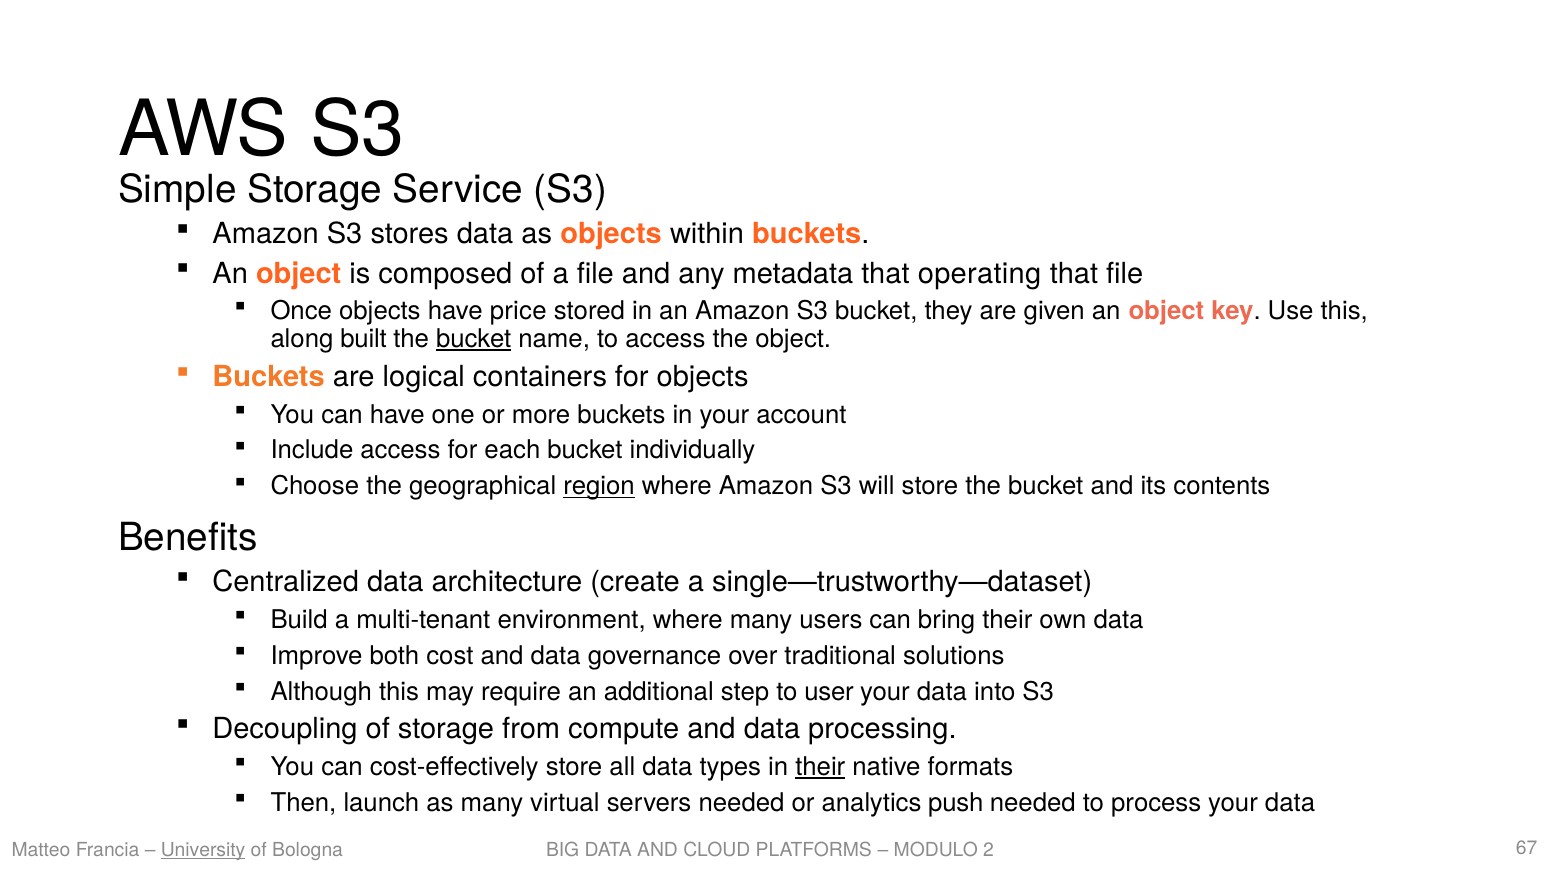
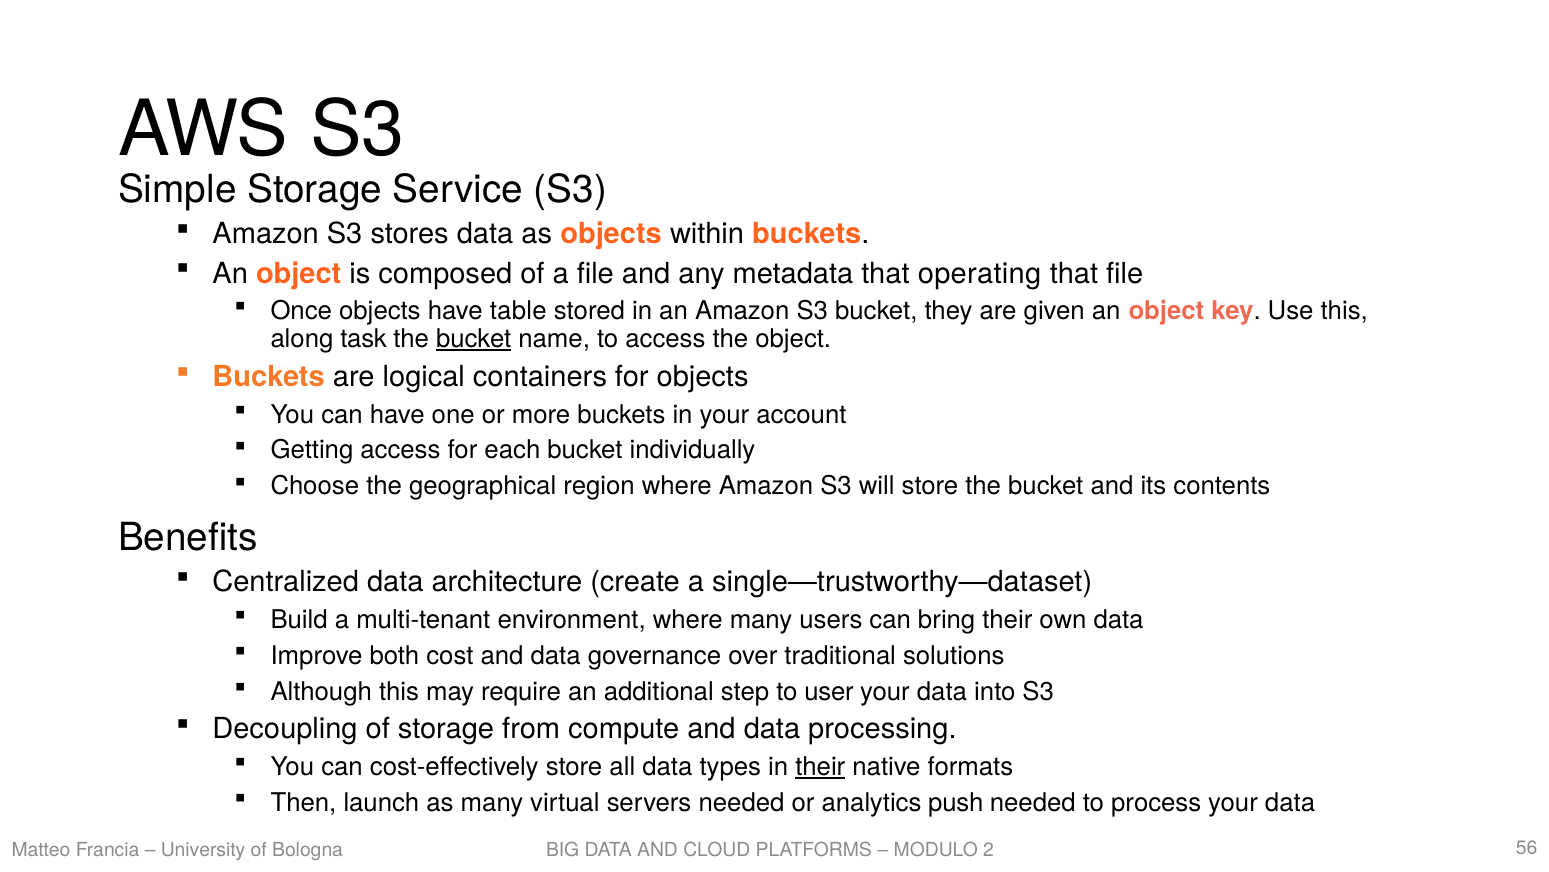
price: price -> table (518, 311)
built: built -> task (364, 339)
Include: Include -> Getting (312, 450)
region underline: present -> none (599, 486)
University underline: present -> none (203, 849)
67: 67 -> 56 (1527, 847)
